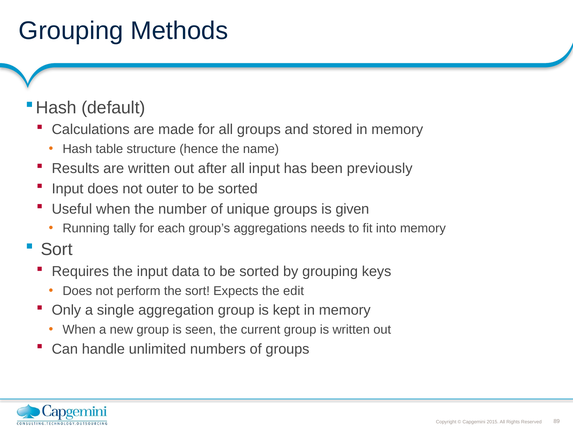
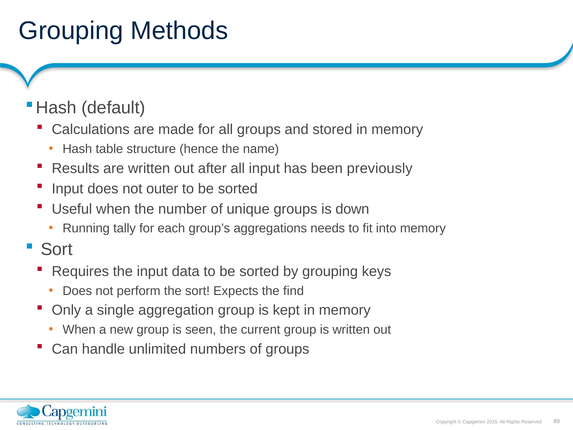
given: given -> down (352, 209)
edit: edit -> find (294, 291)
